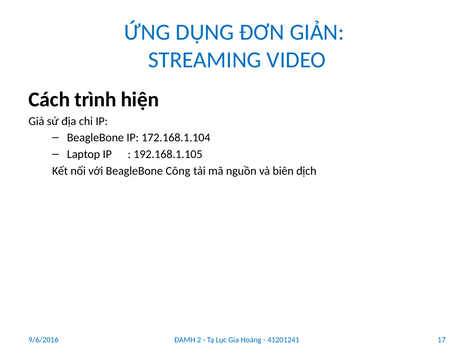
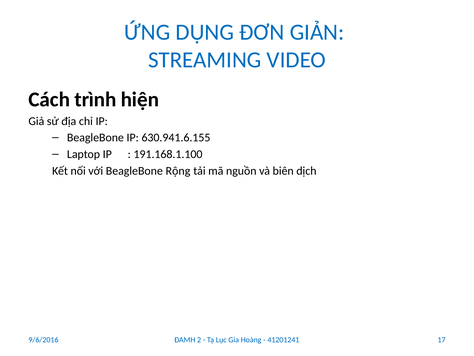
172.168.1.104: 172.168.1.104 -> 630.941.6.155 (176, 138)
192.168.1.105: 192.168.1.105 -> 191.168.1.100 (168, 154)
Công: Công -> Rộng (178, 171)
